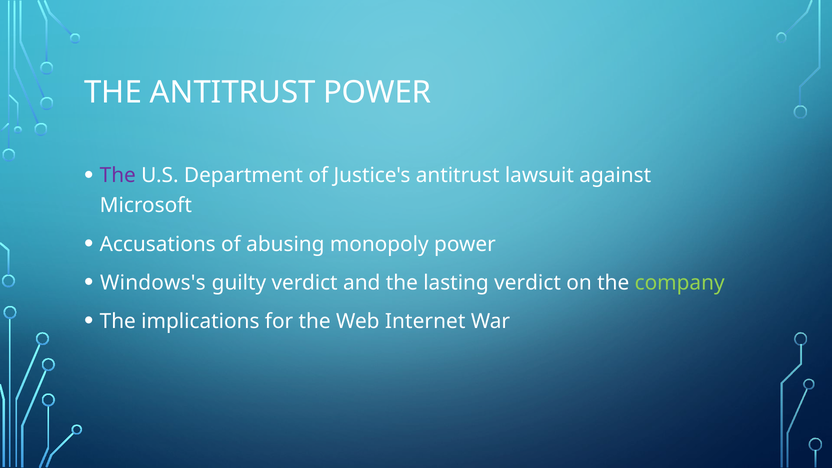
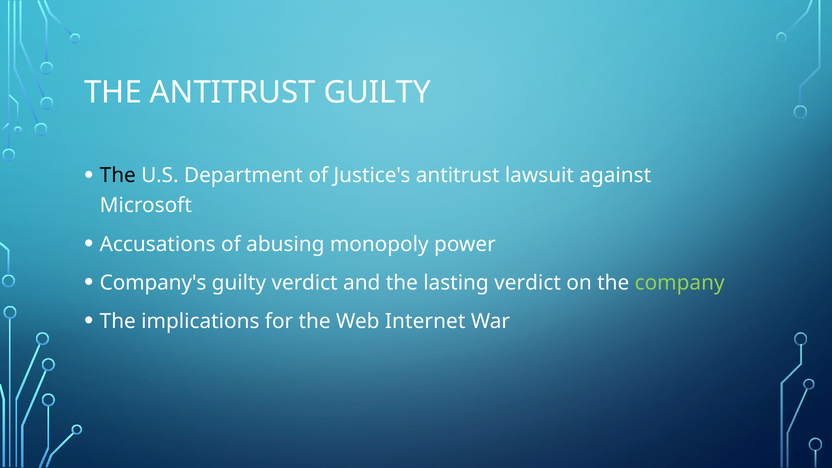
ANTITRUST POWER: POWER -> GUILTY (377, 92)
The colour: purple -> black (118, 176)
Windows's: Windows's -> Company's (153, 283)
